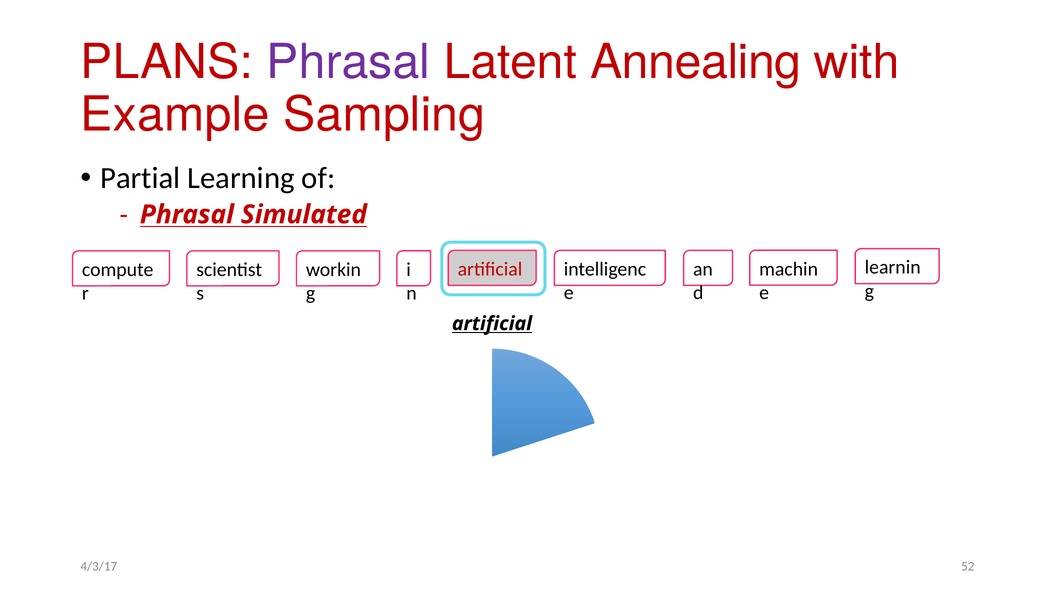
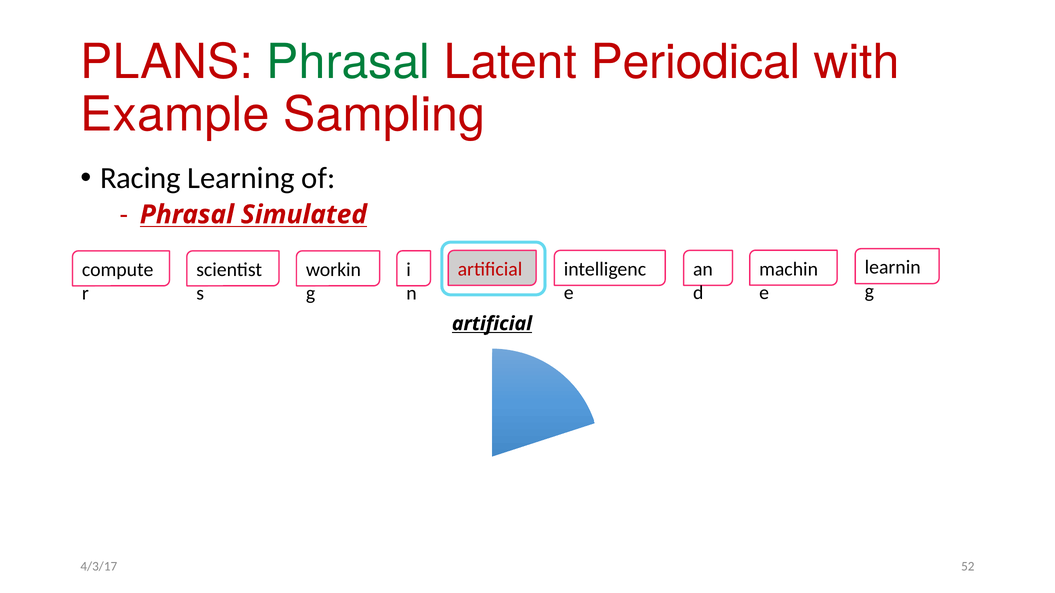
Phrasal colour: purple -> green (348, 63)
Annealing: Annealing -> Periodical (696, 63)
Partial: Partial -> Racing (140, 178)
